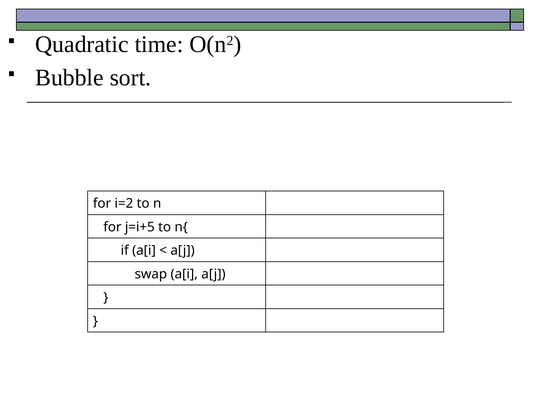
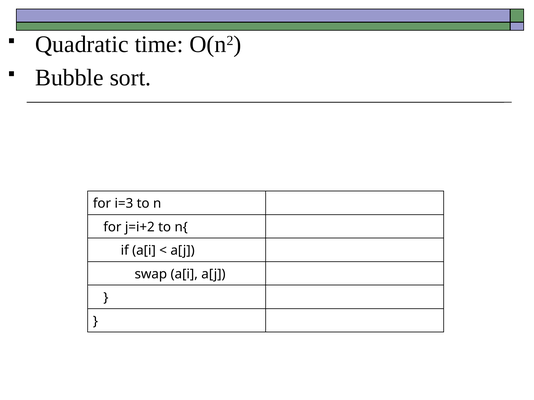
i=2: i=2 -> i=3 (124, 204)
j=i+5: j=i+5 -> j=i+2 (140, 227)
